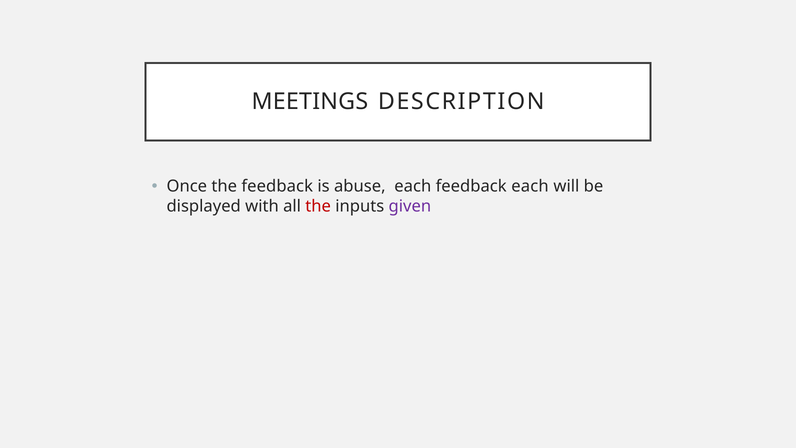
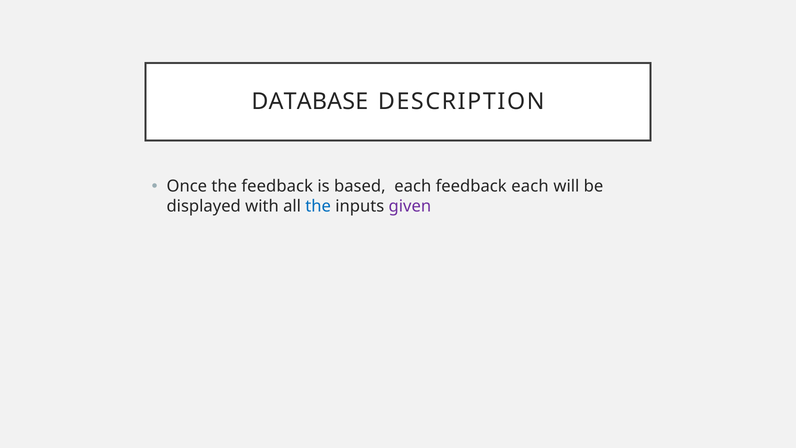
MEETINGS: MEETINGS -> DATABASE (310, 102)
abuse: abuse -> based (360, 186)
the colour: red -> blue (318, 206)
